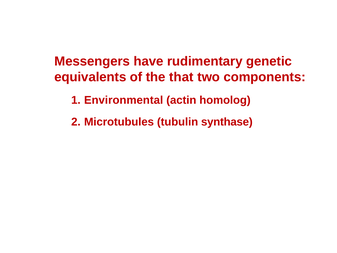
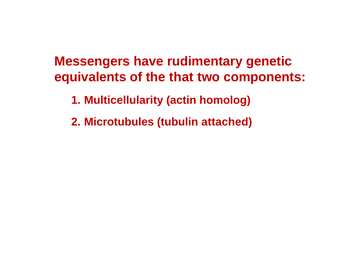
Environmental: Environmental -> Multicellularity (124, 100)
synthase: synthase -> attached (227, 122)
